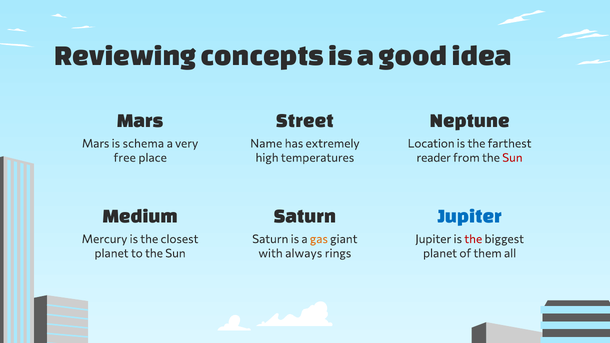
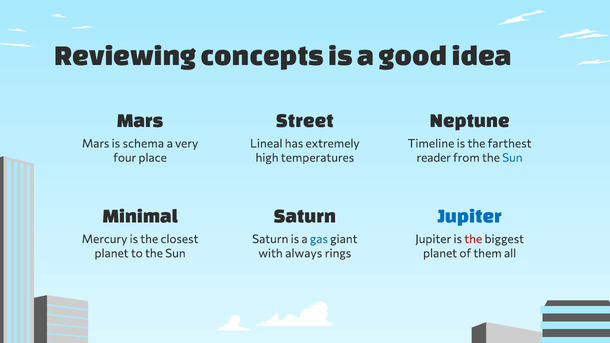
Name: Name -> Lineal (266, 144)
Location: Location -> Timeline (431, 144)
free: free -> four (125, 158)
Sun colour: red -> blue (512, 158)
Medium: Medium -> Minimal (140, 216)
gas colour: orange -> blue (319, 239)
